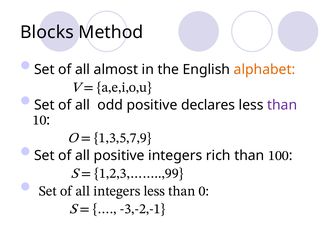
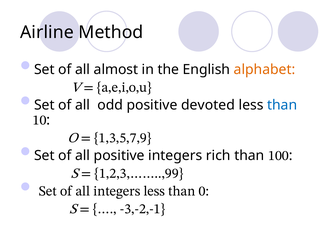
Blocks: Blocks -> Airline (47, 32)
declares: declares -> devoted (208, 105)
than colour: purple -> blue (282, 105)
